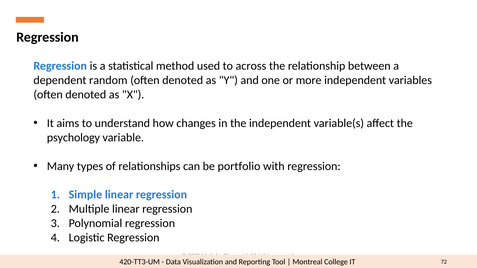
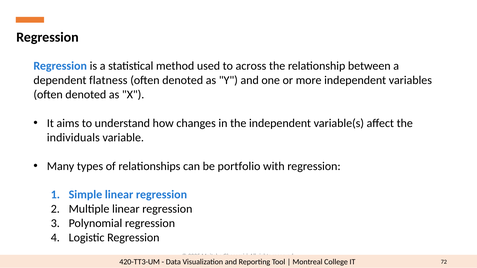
random: random -> flatness (108, 80)
psychology: psychology -> individuals (73, 138)
